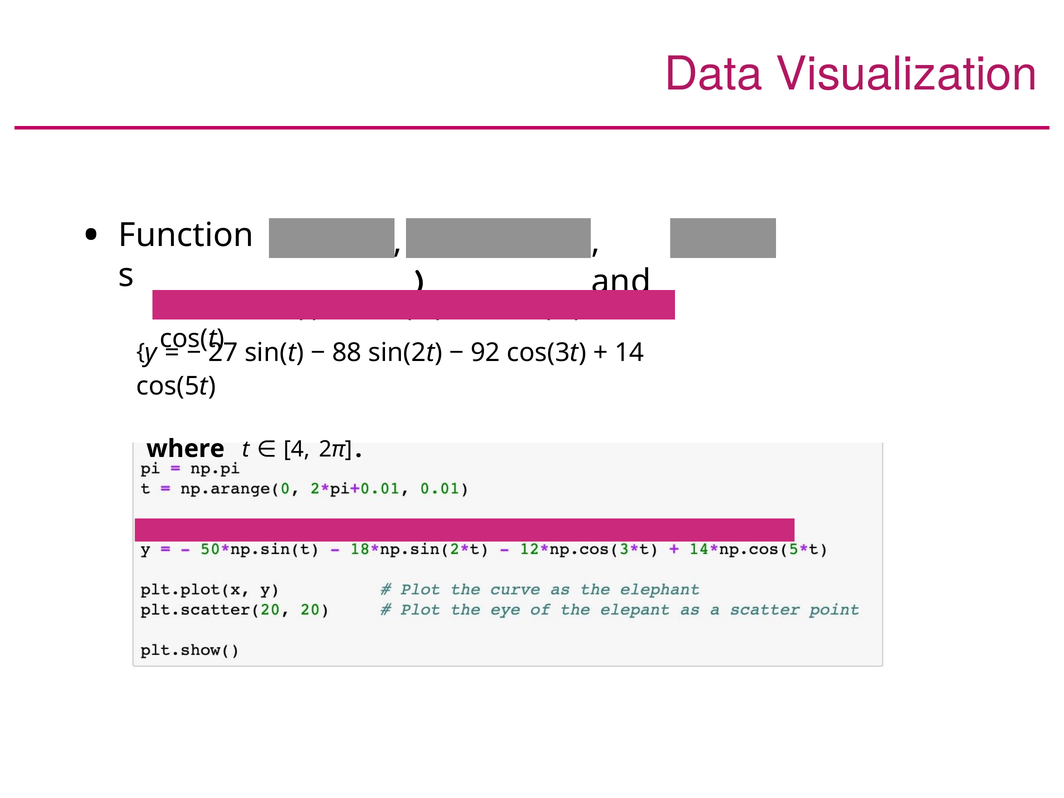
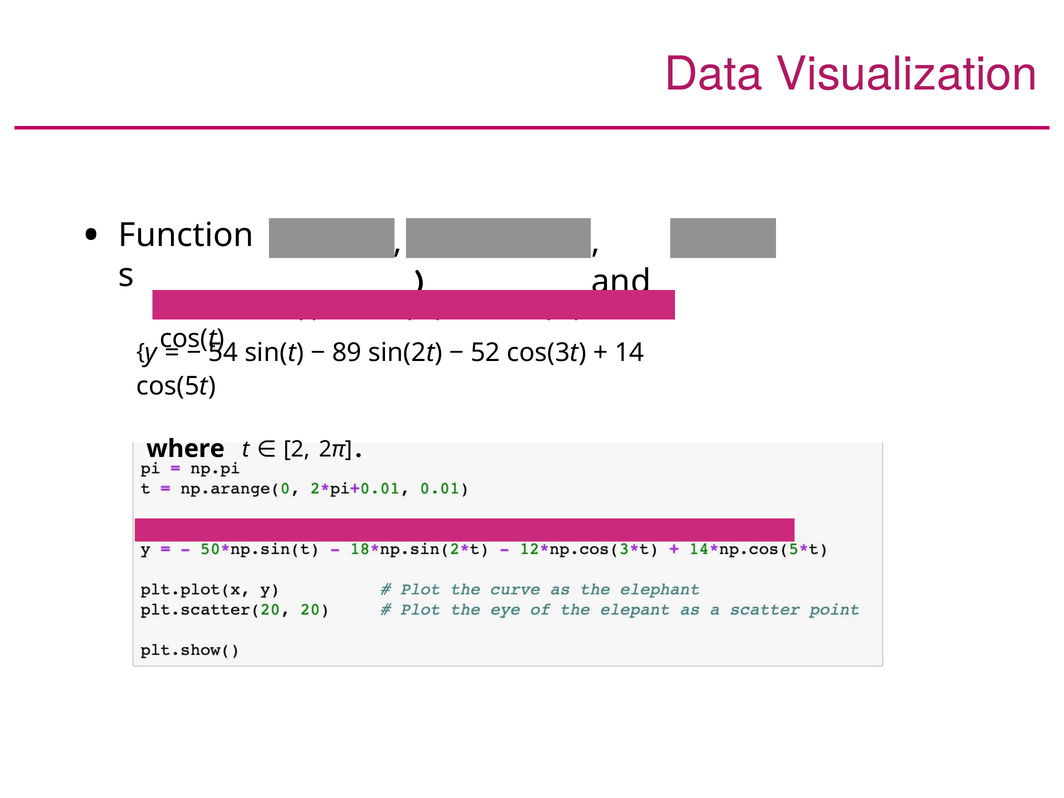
27: 27 -> 54 (223, 352)
88: 88 -> 89 (347, 352)
92: 92 -> 52 (485, 352)
4: 4 -> 2 (297, 449)
